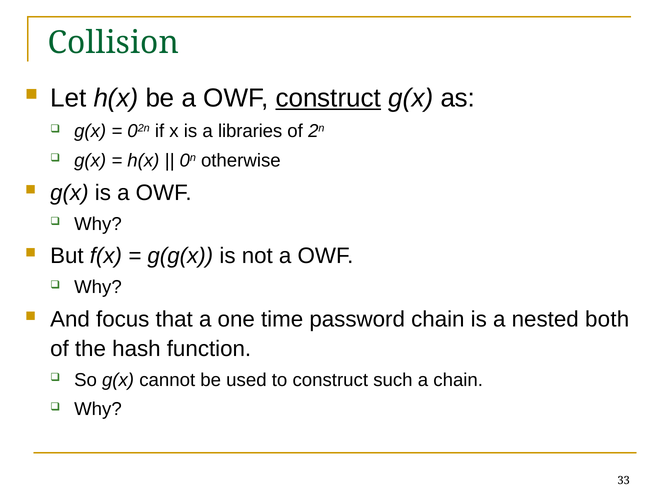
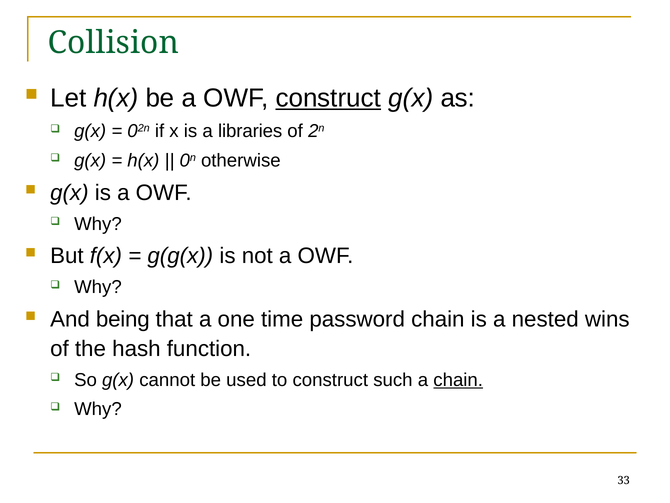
focus: focus -> being (123, 319)
both: both -> wins (607, 319)
chain underline: none -> present (458, 380)
